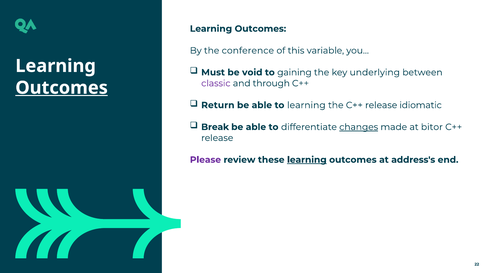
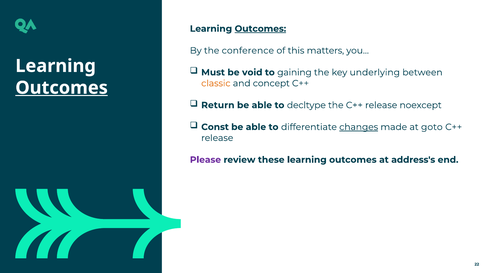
Outcomes underline: none -> present (260, 29)
variable: variable -> matters (325, 51)
classic colour: purple -> orange (216, 83)
through: through -> concept (271, 83)
to learning: learning -> decltype (306, 105)
idiomatic: idiomatic -> noexcept (421, 105)
Break: Break -> Const (215, 127)
bitor: bitor -> goto (432, 127)
learning underline: present -> none (307, 160)
